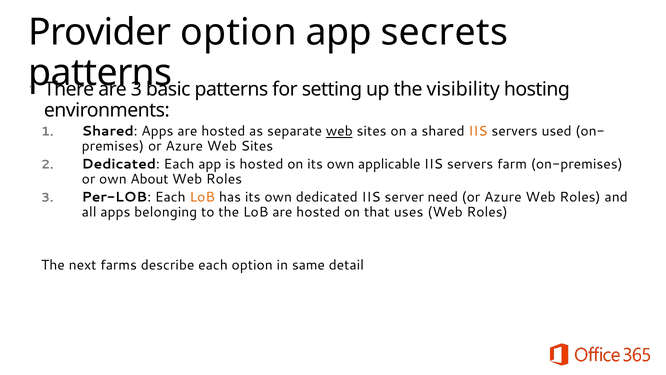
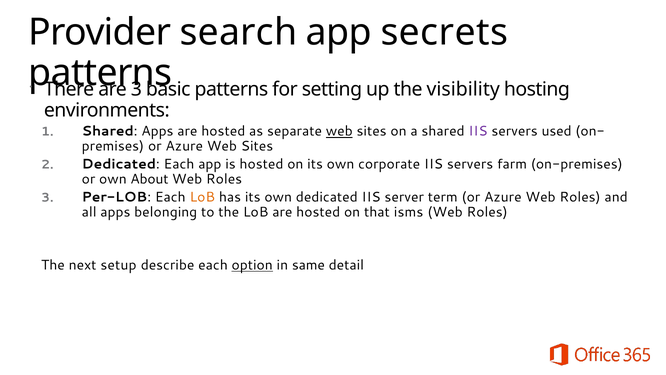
Provider option: option -> search (238, 33)
IIS colour: orange -> purple (478, 131)
applicable: applicable -> corporate (389, 164)
need: need -> term (443, 197)
uses: uses -> isms (409, 212)
farms: farms -> setup (119, 265)
option underline: none -> present (252, 265)
